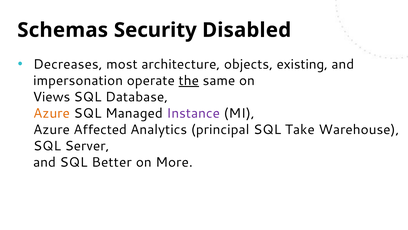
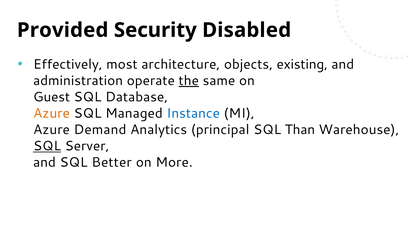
Schemas: Schemas -> Provided (63, 30)
Decreases: Decreases -> Effectively (68, 64)
impersonation: impersonation -> administration (78, 80)
Views: Views -> Guest (52, 97)
Instance colour: purple -> blue (193, 113)
Affected: Affected -> Demand (100, 129)
Take: Take -> Than (300, 129)
SQL underline: none -> present (47, 146)
